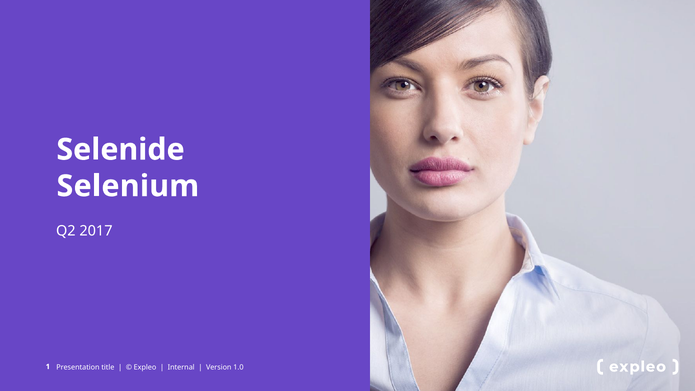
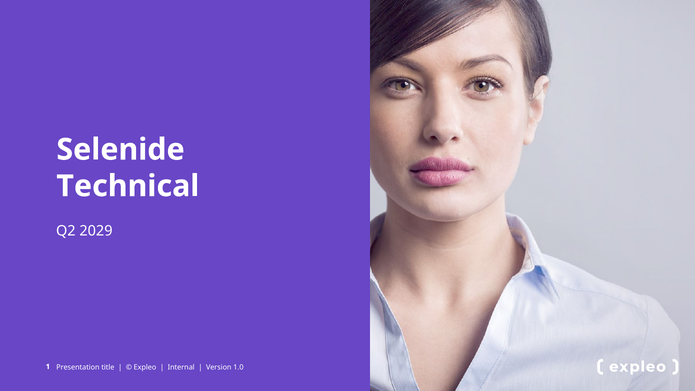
Selenium: Selenium -> Technical (128, 186)
2017: 2017 -> 2029 (96, 231)
